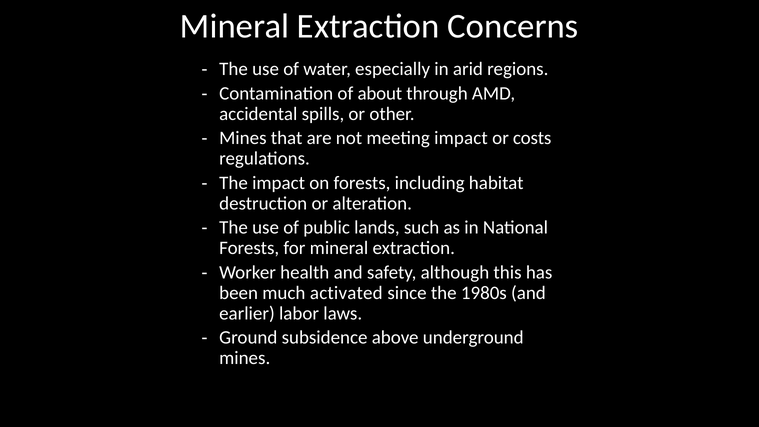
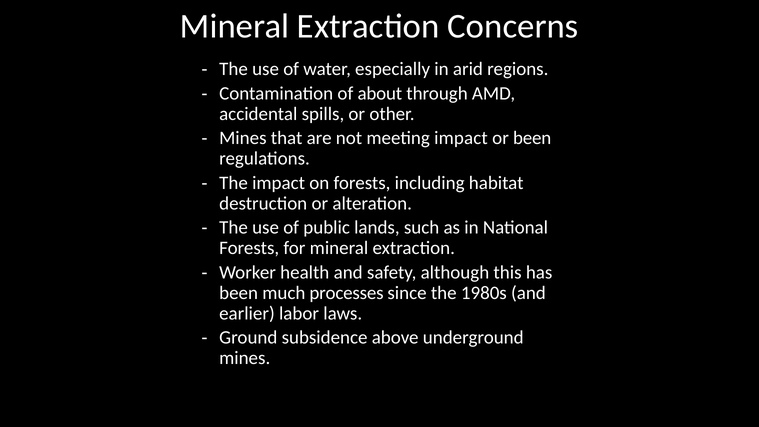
or costs: costs -> been (532, 138)
activated: activated -> processes (347, 293)
